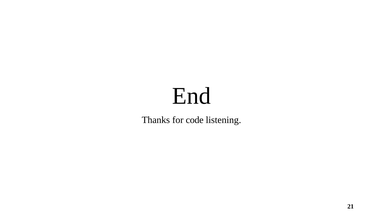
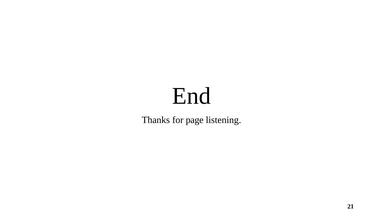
code: code -> page (195, 120)
